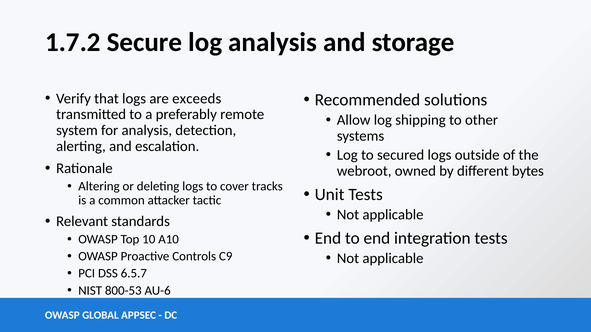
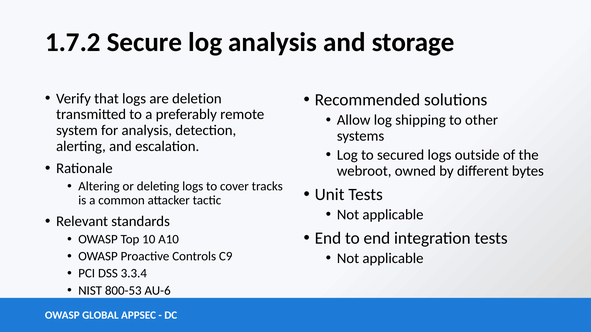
exceeds: exceeds -> deletion (197, 99)
6.5.7: 6.5.7 -> 3.3.4 (134, 274)
